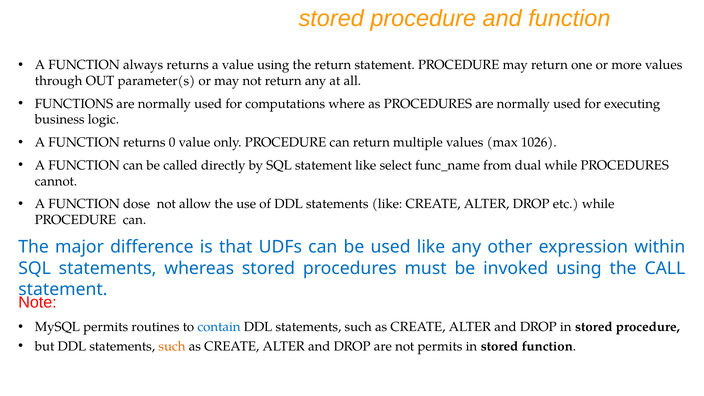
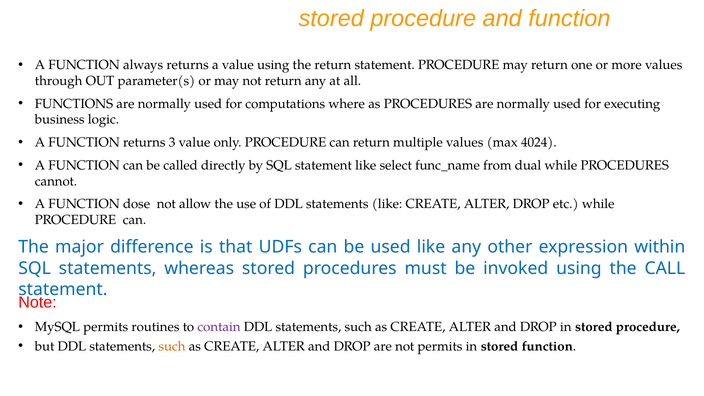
0: 0 -> 3 (172, 142)
1026: 1026 -> 4024 (539, 142)
contain colour: blue -> purple (219, 327)
